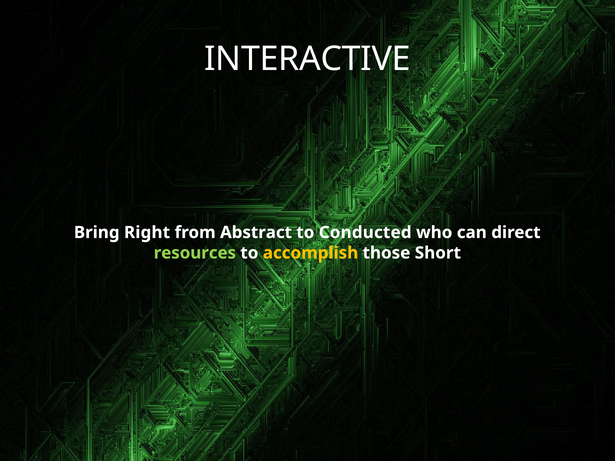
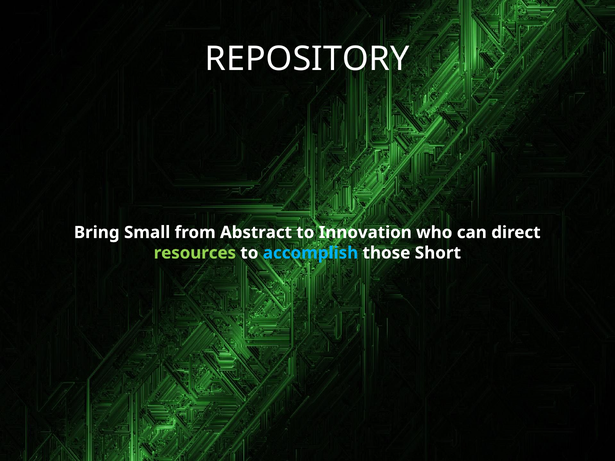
INTERACTIVE: INTERACTIVE -> REPOSITORY (307, 59)
Right: Right -> Small (147, 233)
Conducted: Conducted -> Innovation (365, 233)
accomplish colour: yellow -> light blue (311, 253)
